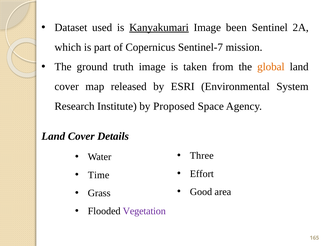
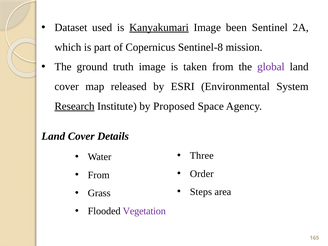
Sentinel-7: Sentinel-7 -> Sentinel-8 (200, 47)
global colour: orange -> purple (271, 67)
Research underline: none -> present (75, 106)
Effort: Effort -> Order (202, 174)
Time: Time -> From (99, 175)
Good: Good -> Steps (201, 192)
